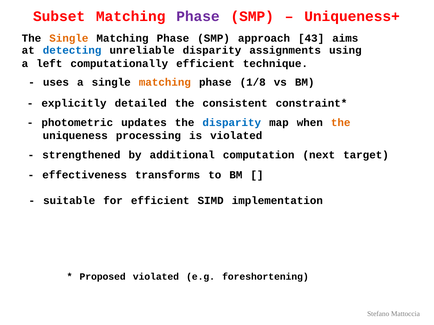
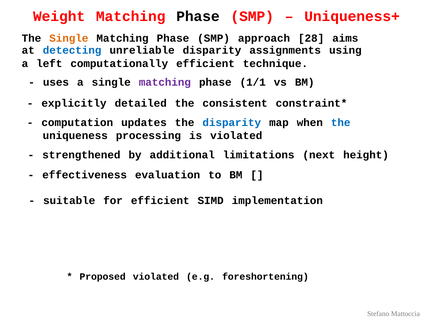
Subset: Subset -> Weight (59, 16)
Phase colour: purple -> black (198, 16)
43: 43 -> 28 (311, 38)
matching colour: orange -> purple (165, 82)
1/8: 1/8 -> 1/1 (253, 82)
photometric: photometric -> computation (77, 123)
the colour: orange -> blue (341, 123)
computation: computation -> limitations (259, 155)
target: target -> height (366, 155)
transforms: transforms -> evaluation (168, 175)
